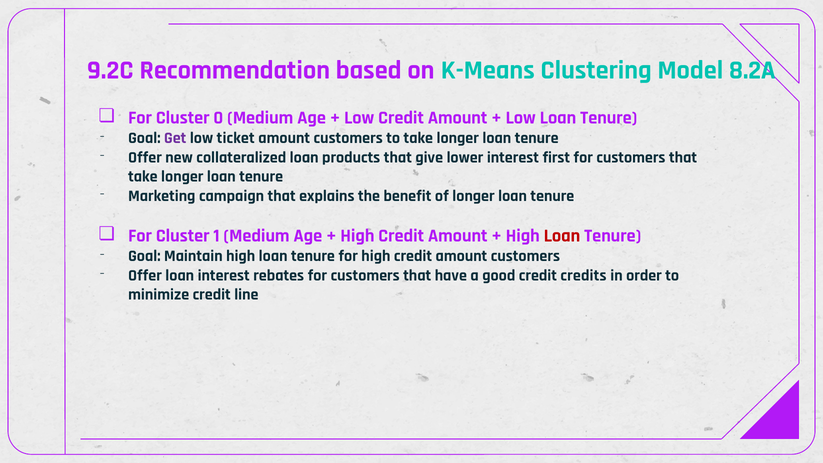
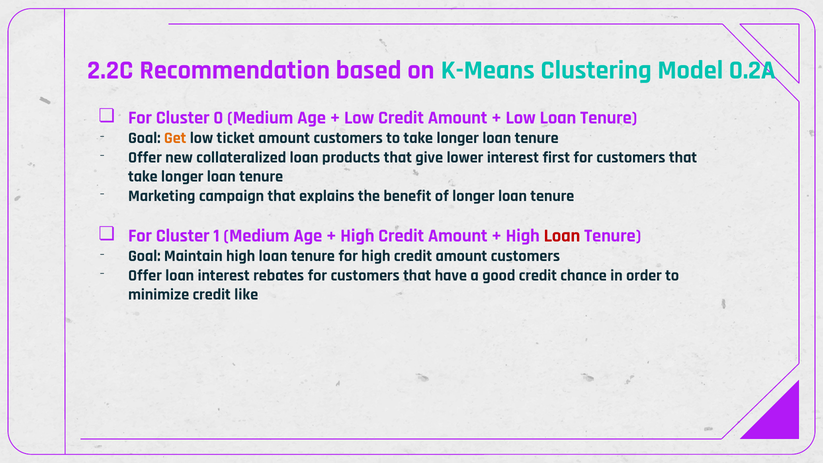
9.2C: 9.2C -> 2.2C (110, 70)
8.2A: 8.2A -> 0.2A (752, 70)
Get colour: purple -> orange (175, 138)
credits: credits -> chance (584, 275)
line: line -> like (246, 294)
